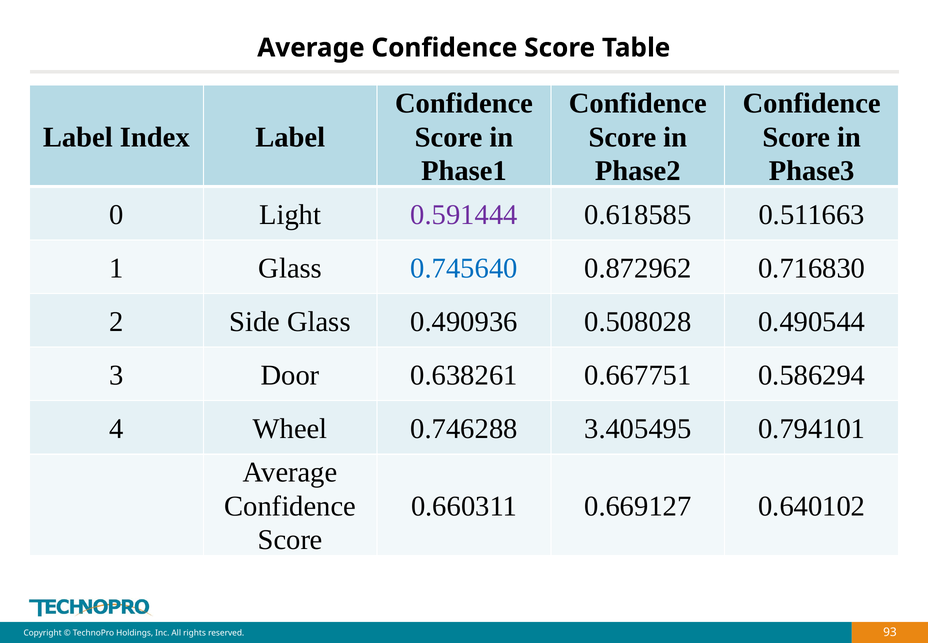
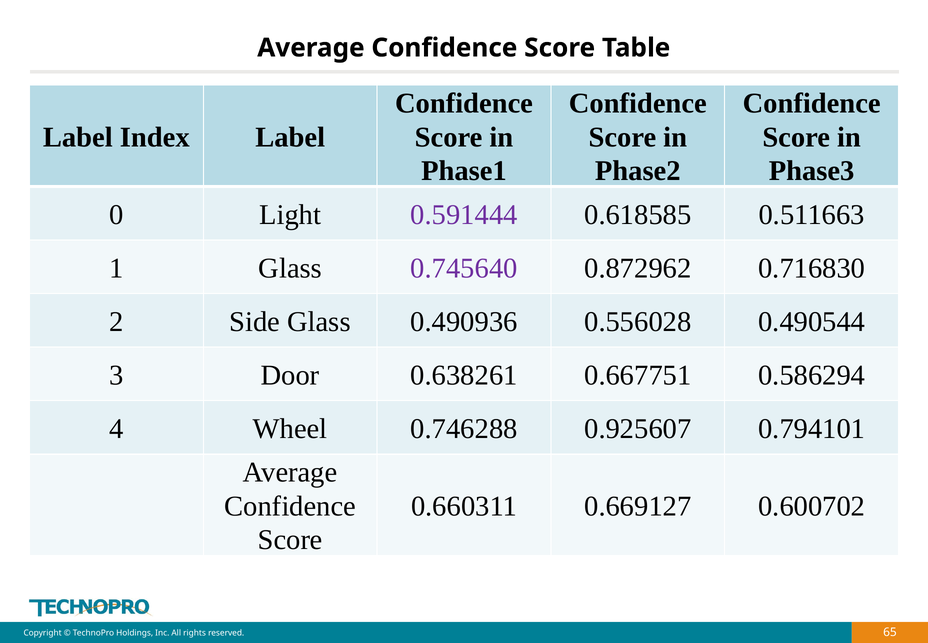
0.745640 colour: blue -> purple (464, 268)
0.508028: 0.508028 -> 0.556028 (638, 321)
3.405495: 3.405495 -> 0.925607 (638, 428)
0.640102: 0.640102 -> 0.600702 (812, 506)
93: 93 -> 65 (890, 632)
